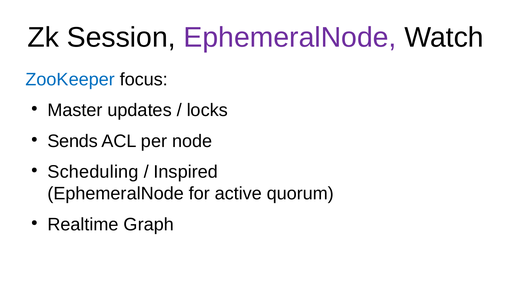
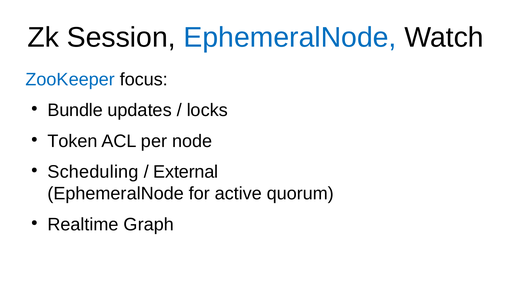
EphemeralNode colour: purple -> blue (290, 37)
Master: Master -> Bundle (75, 110)
Sends: Sends -> Token (73, 141)
Inspired: Inspired -> External (186, 172)
